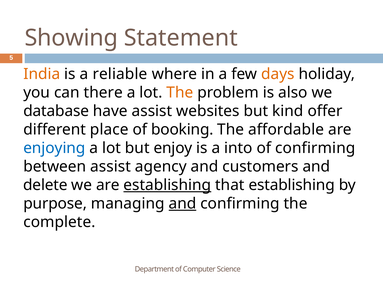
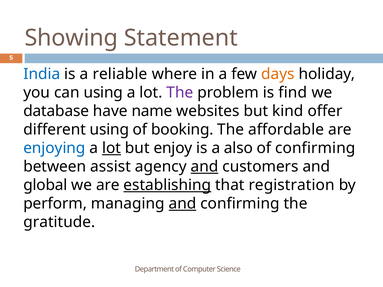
India colour: orange -> blue (42, 74)
can there: there -> using (103, 93)
The colour: orange -> purple (180, 93)
also: also -> find (293, 93)
have assist: assist -> name (152, 111)
different place: place -> using (109, 130)
lot underline: none -> present (112, 148)
into: into -> also (238, 148)
and underline: none -> present (204, 167)
delete: delete -> global (45, 185)
that establishing: establishing -> registration (292, 185)
purpose: purpose -> perform (55, 204)
complete: complete -> gratitude (59, 222)
